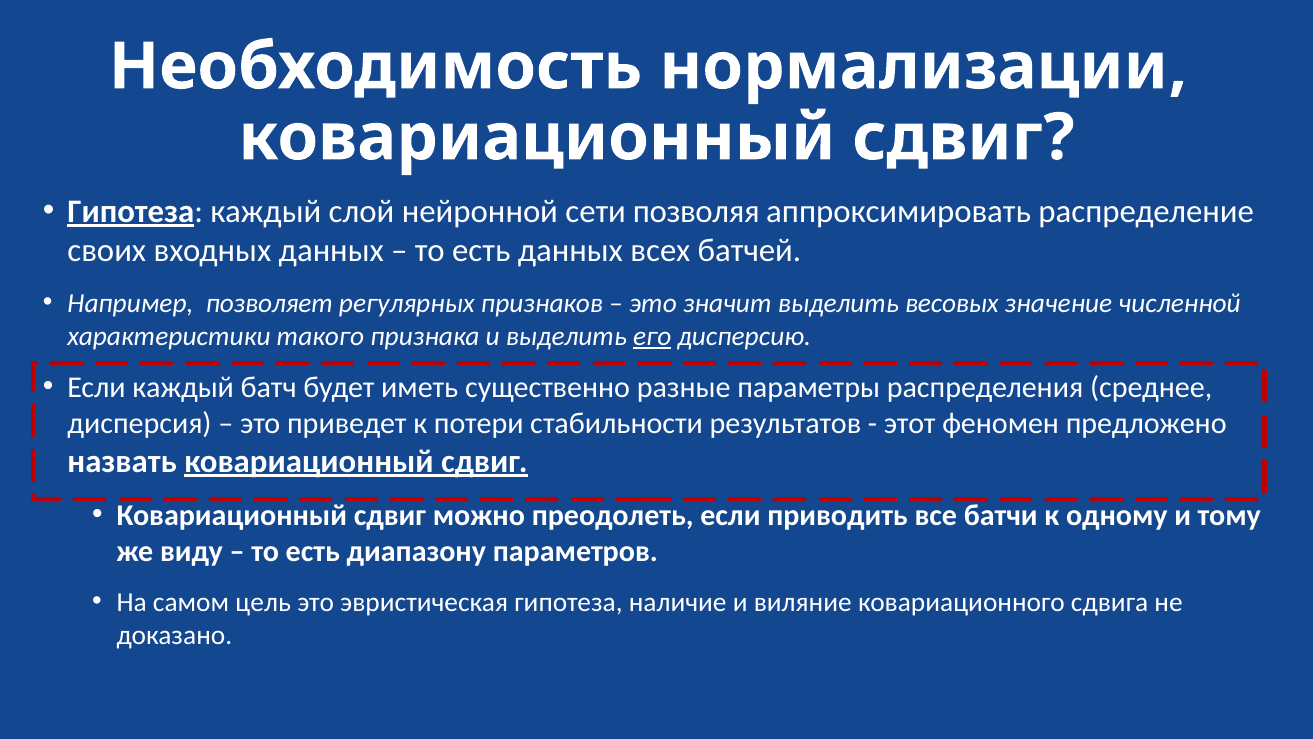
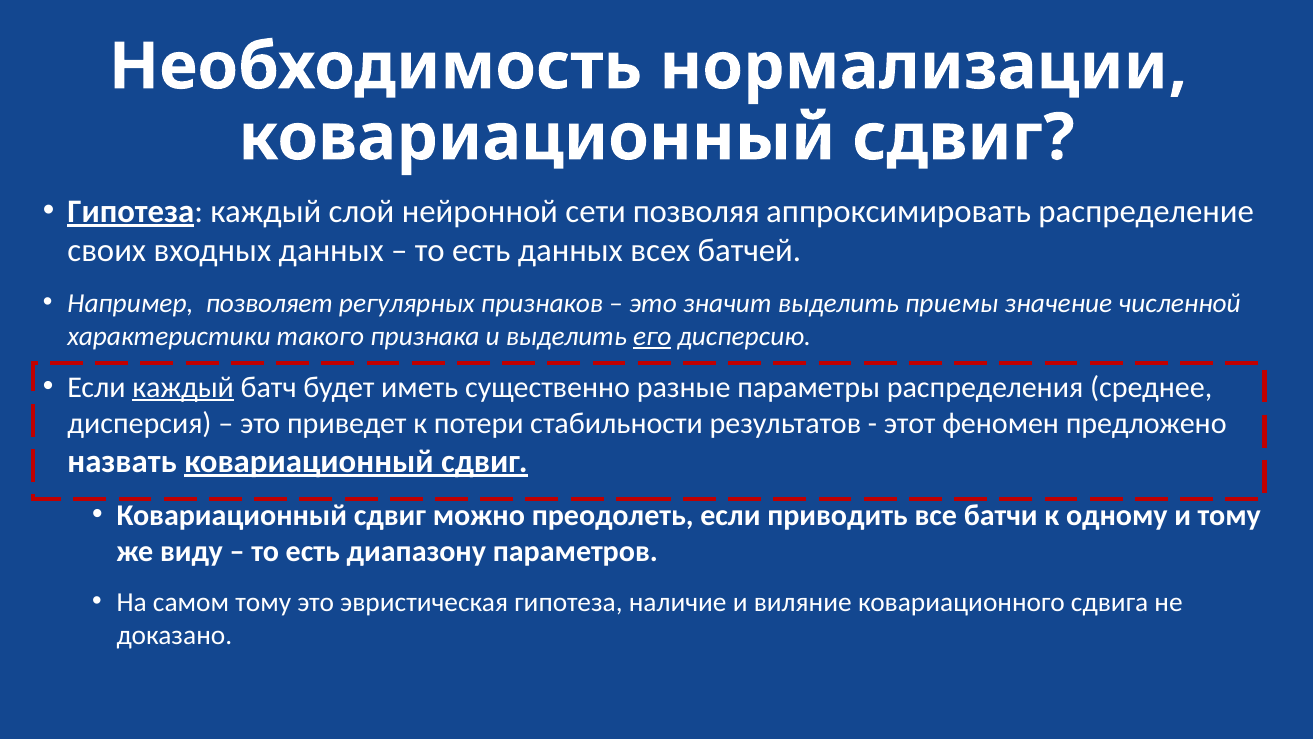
весовых: весовых -> приемы (952, 303)
каждый underline: none -> present (183, 387)
самом цель: цель -> тому (263, 602)
